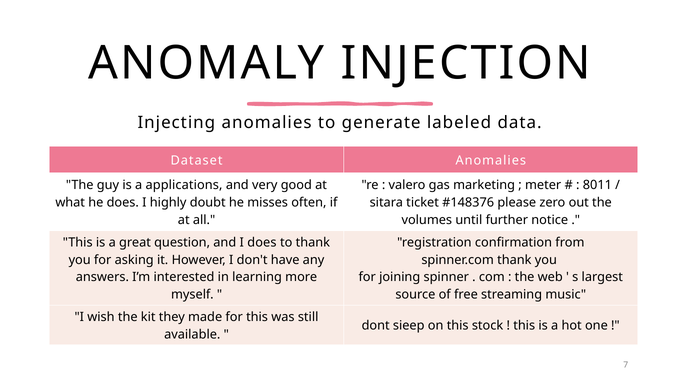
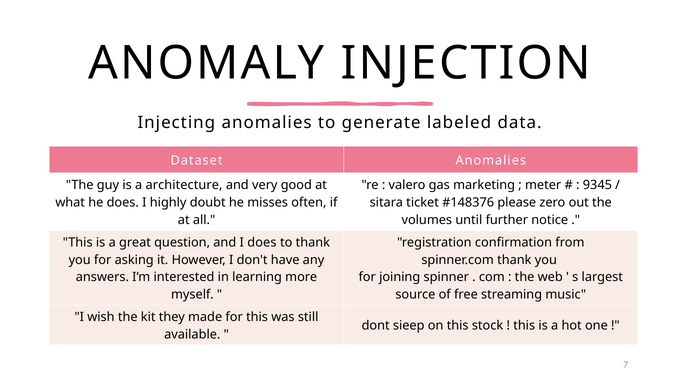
applications: applications -> architecture (184, 185)
8011: 8011 -> 9345 (597, 185)
